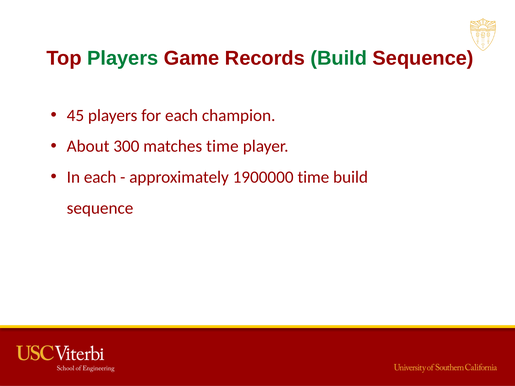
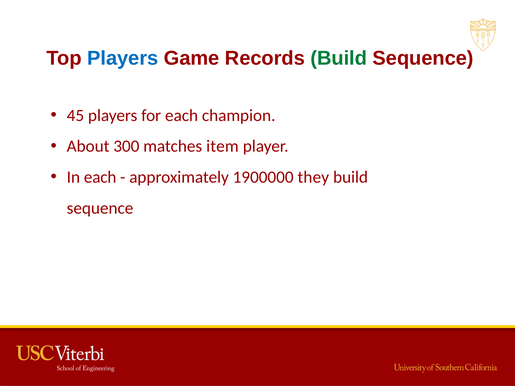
Players colour: green -> blue (123, 58)
matches time: time -> item (222, 146)
1900000 time: time -> they (313, 177)
